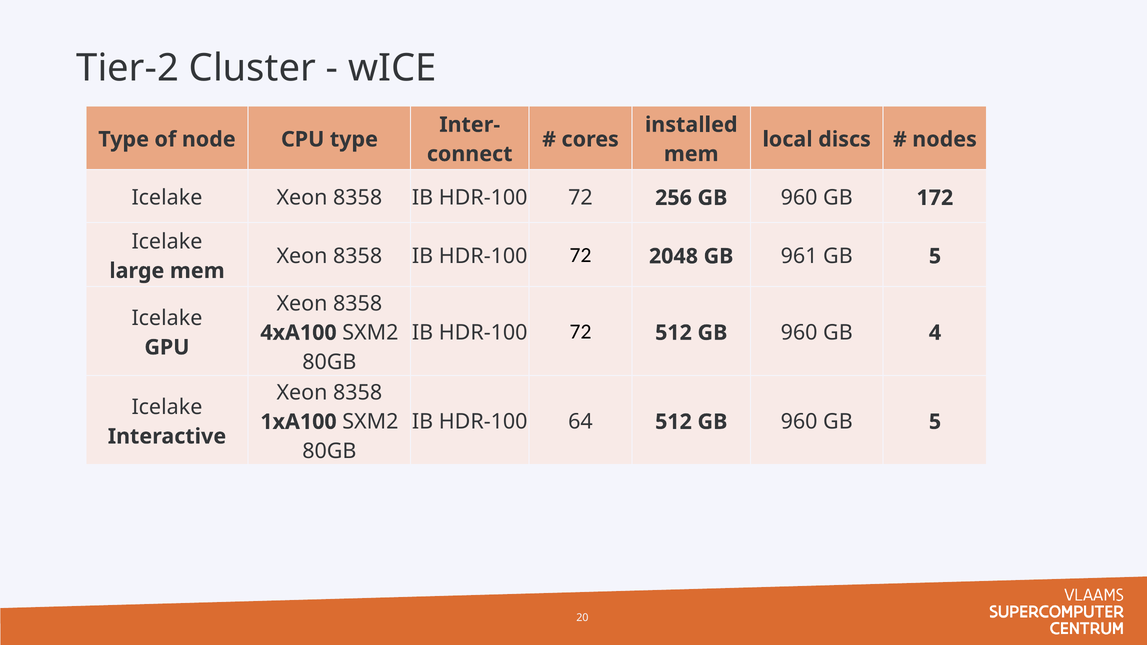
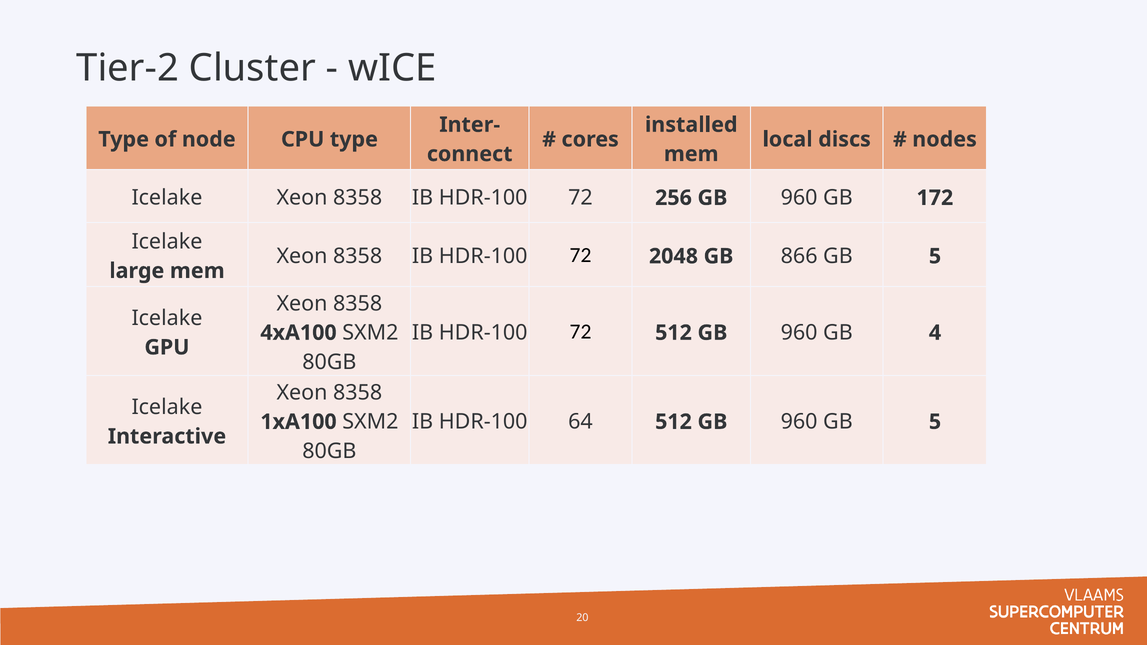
961: 961 -> 866 (799, 256)
